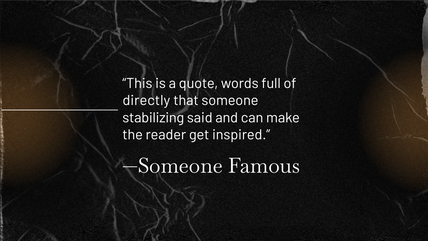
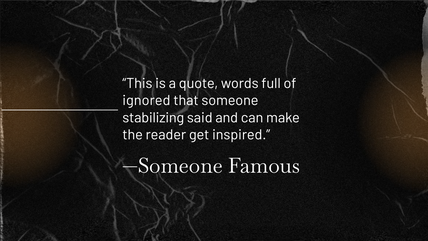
directly: directly -> ignored (146, 100)
